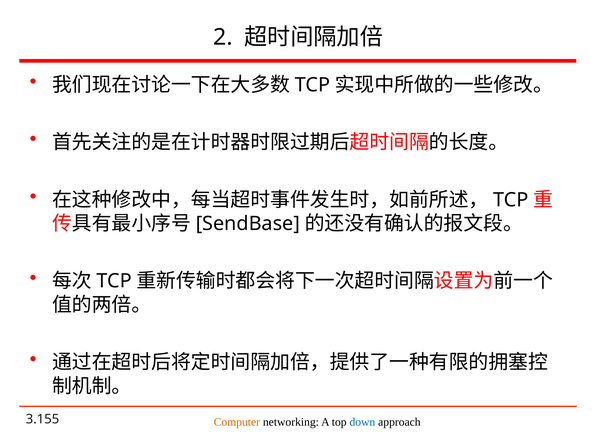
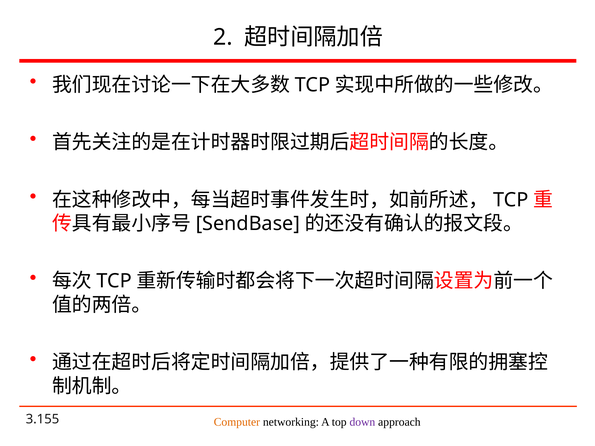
down colour: blue -> purple (362, 422)
